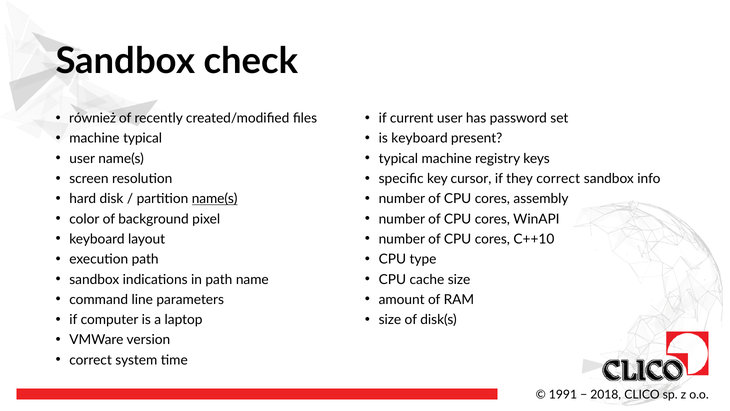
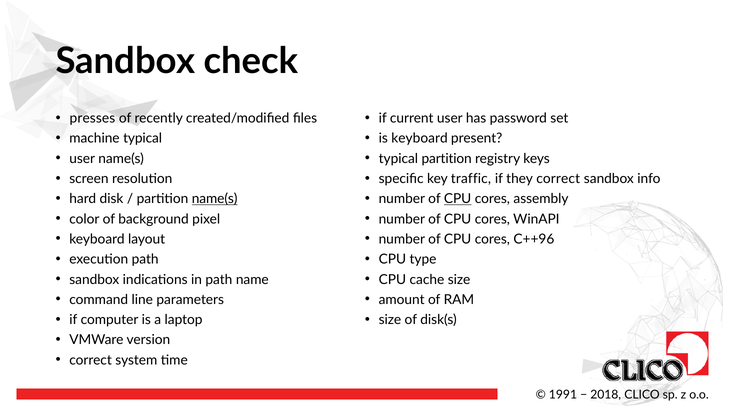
również: również -> presses (92, 118)
typical machine: machine -> partition (447, 158)
cursor: cursor -> traffic (471, 179)
CPU underline: none -> present (458, 199)
C++10: C++10 -> C++96 (534, 239)
